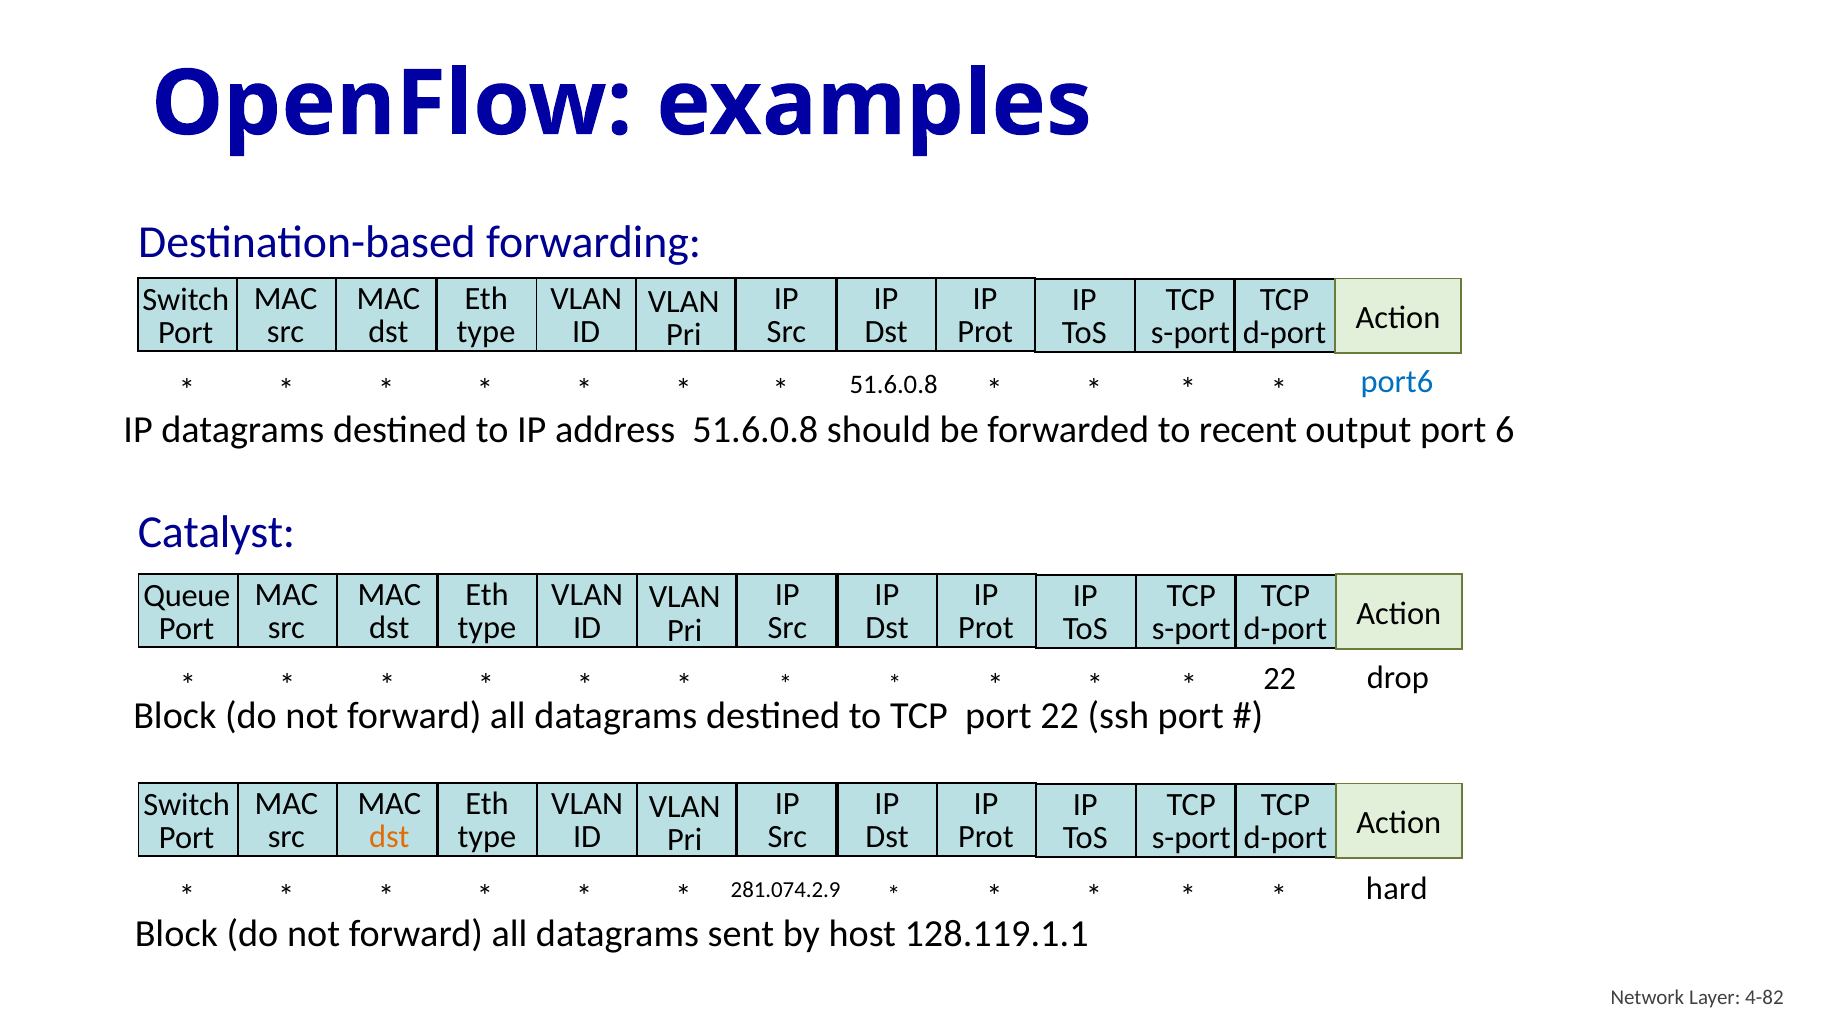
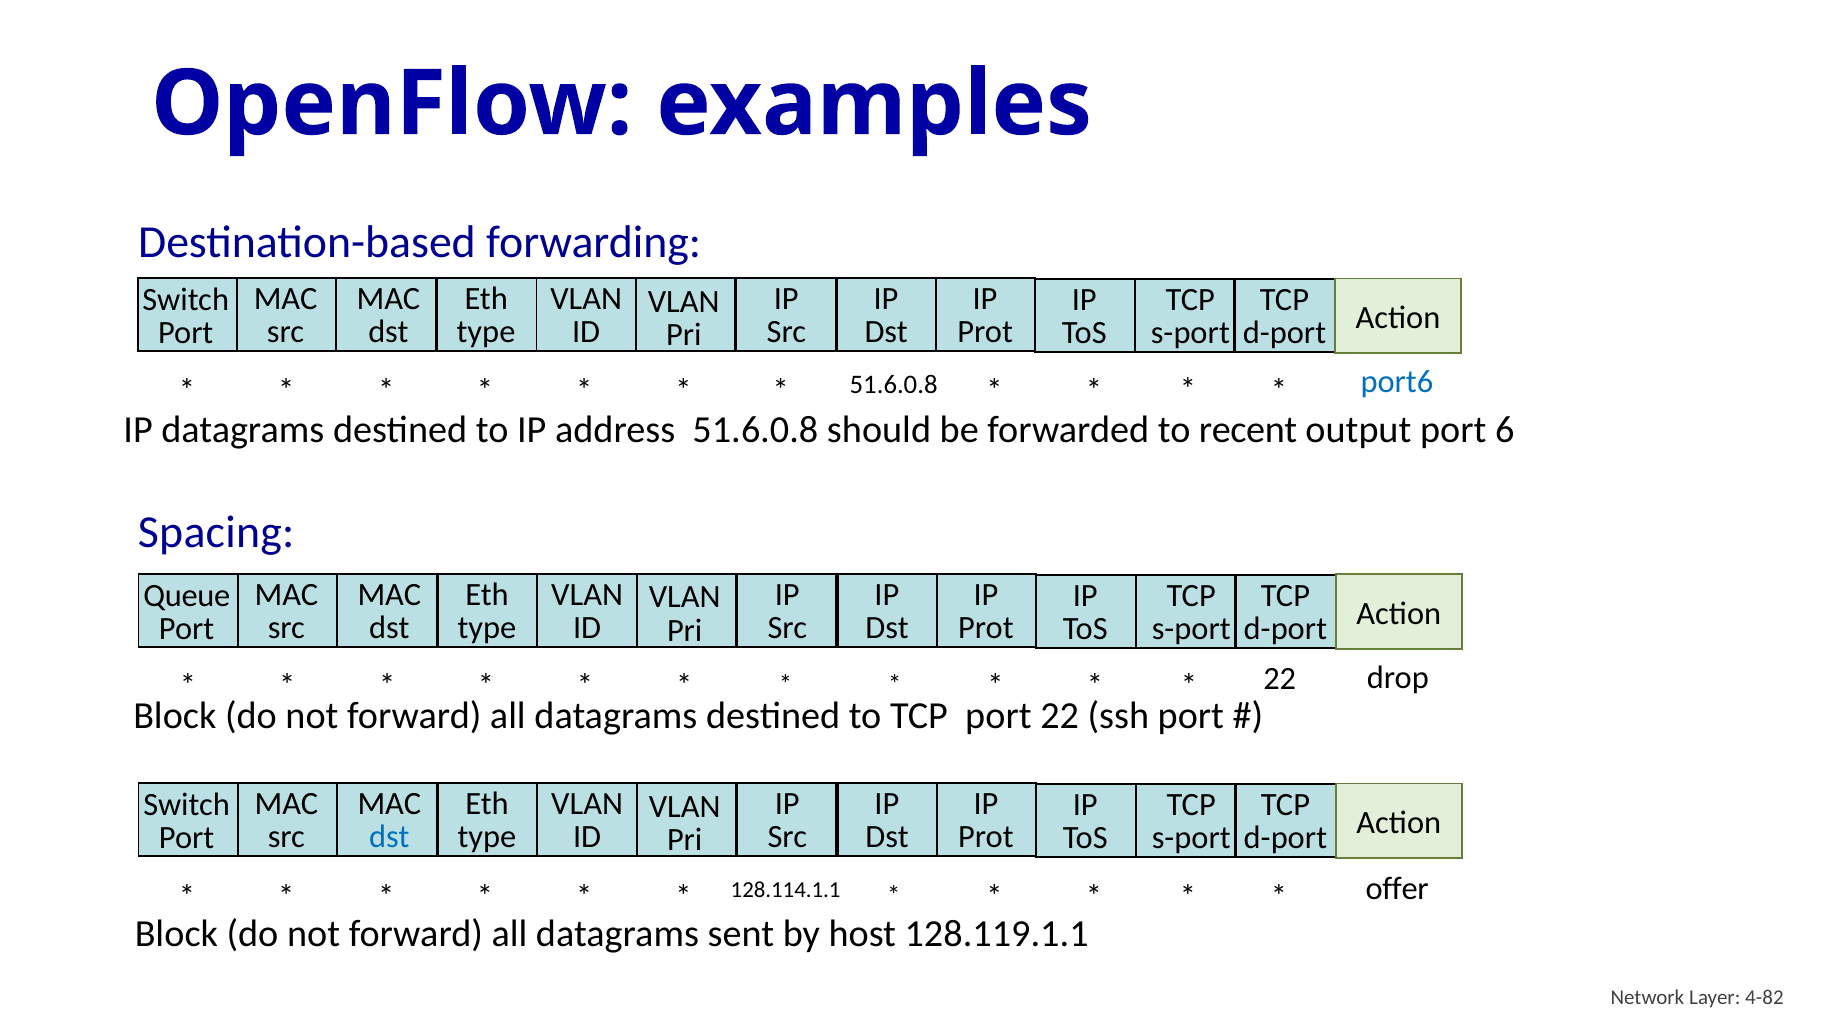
Catalyst: Catalyst -> Spacing (216, 532)
dst colour: orange -> blue (389, 837)
281.074.2.9: 281.074.2.9 -> 128.114.1.1 (786, 890)
hard: hard -> offer (1397, 888)
